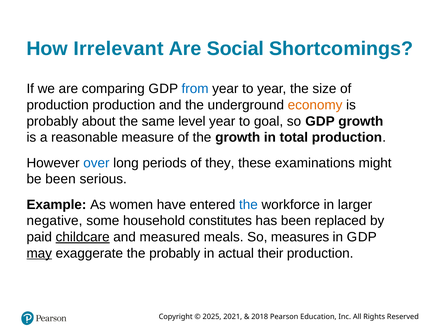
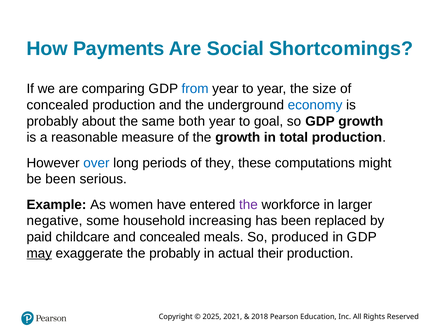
Irrelevant: Irrelevant -> Payments (119, 49)
production: production -> concealed (58, 105)
economy colour: orange -> blue (315, 105)
level: level -> both (192, 121)
examinations: examinations -> computations (315, 163)
the colour: blue -> purple (248, 204)
constitutes: constitutes -> increasing (220, 220)
childcare underline: present -> none (83, 237)
and measured: measured -> concealed (170, 237)
measures: measures -> produced (300, 237)
